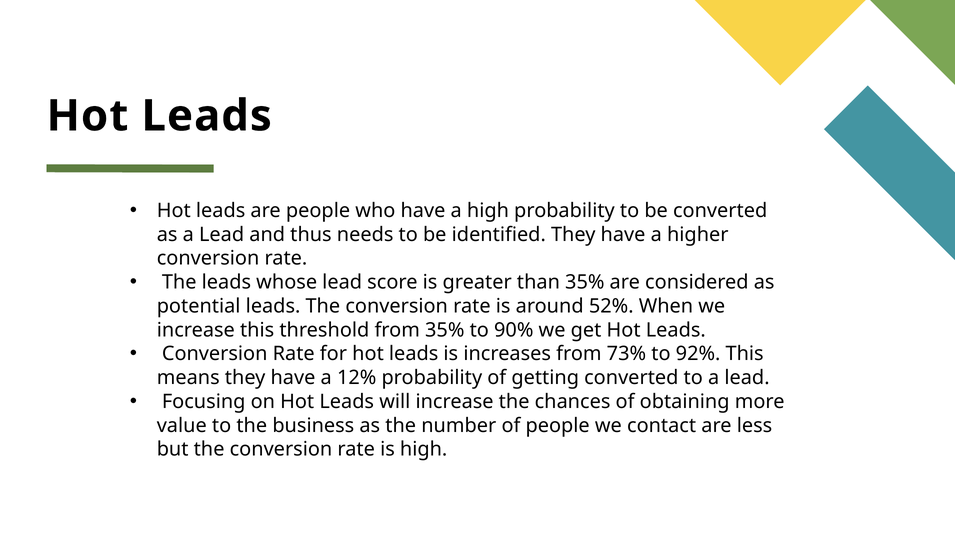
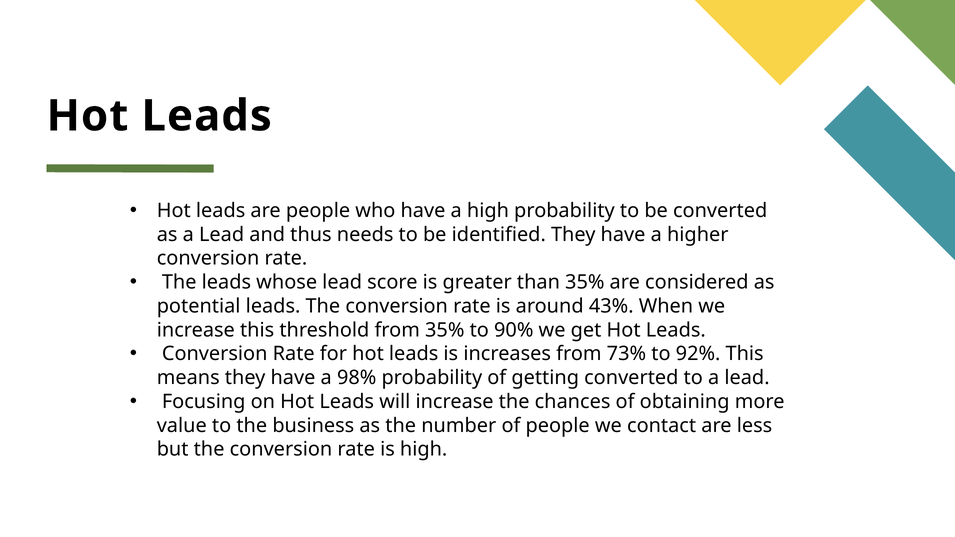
52%: 52% -> 43% (611, 306)
12%: 12% -> 98% (357, 378)
